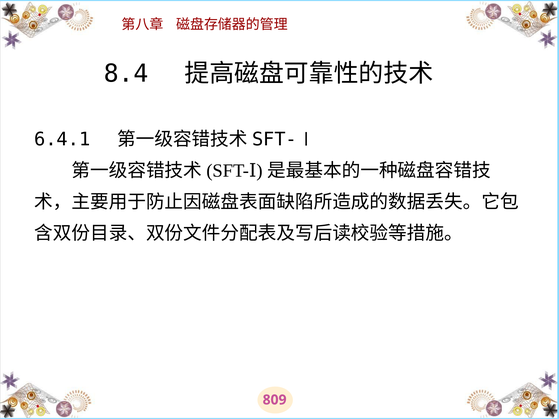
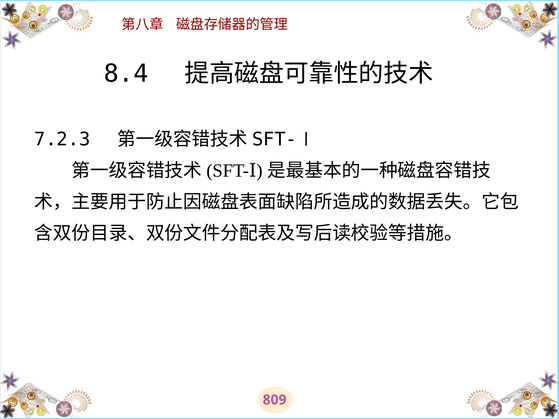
6.4.1: 6.4.1 -> 7.2.3 (62, 140)
